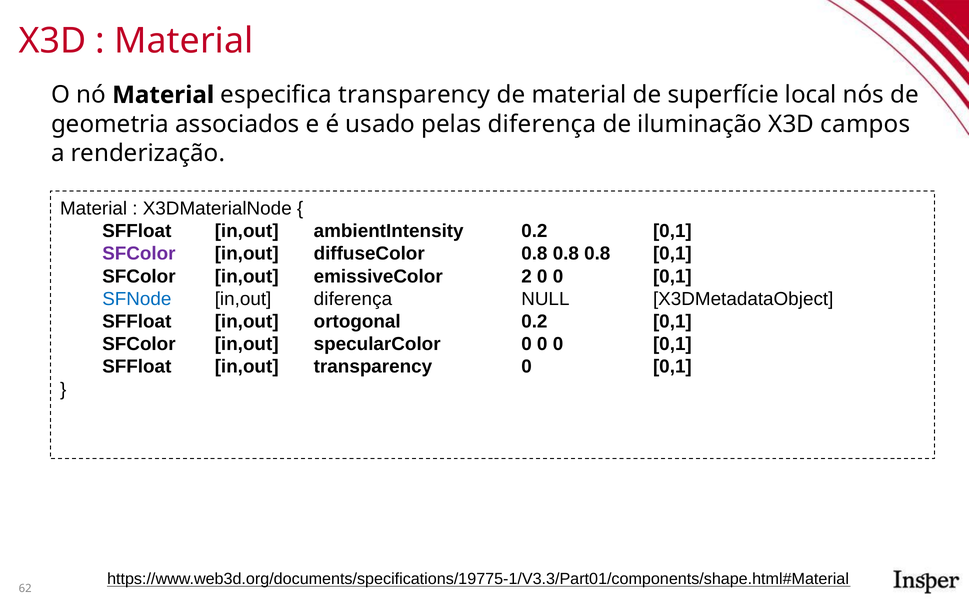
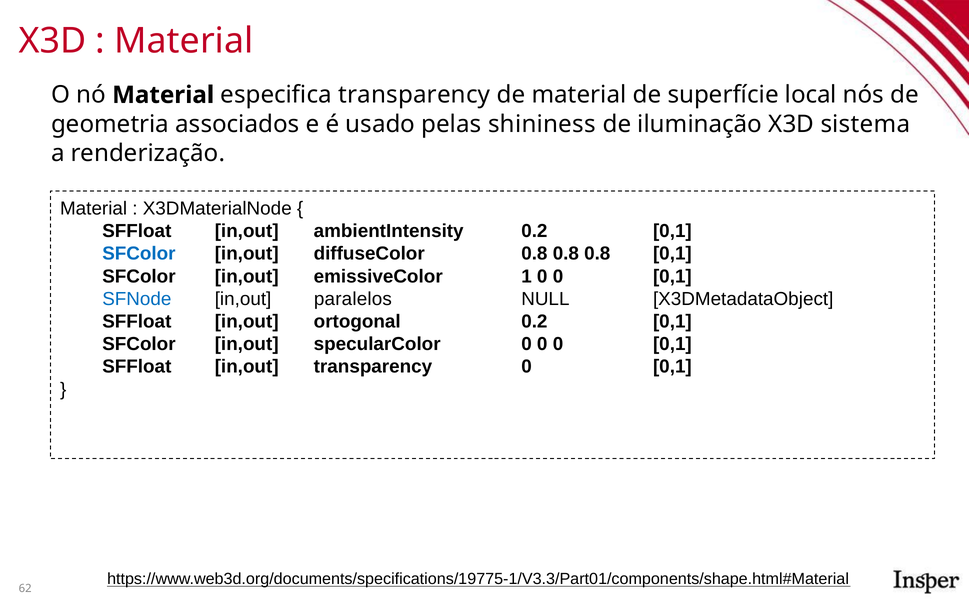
pelas diferença: diferença -> shininess (542, 124)
campos: campos -> sistema (865, 124)
SFColor colour: purple -> blue (139, 254)
2: 2 -> 1 (527, 277)
in,out diferença: diferença -> paralelos (353, 299)
